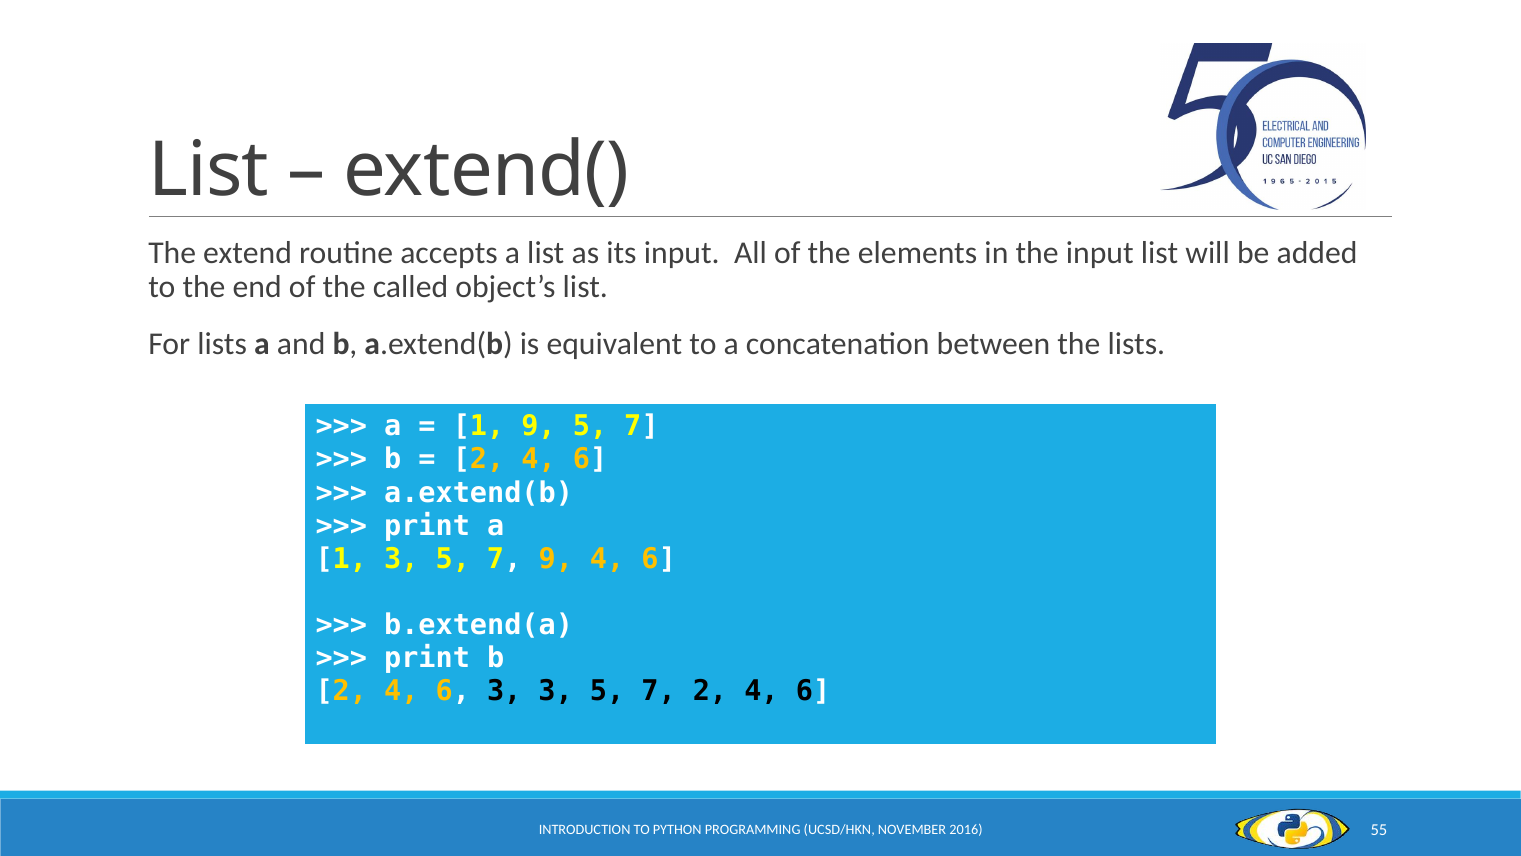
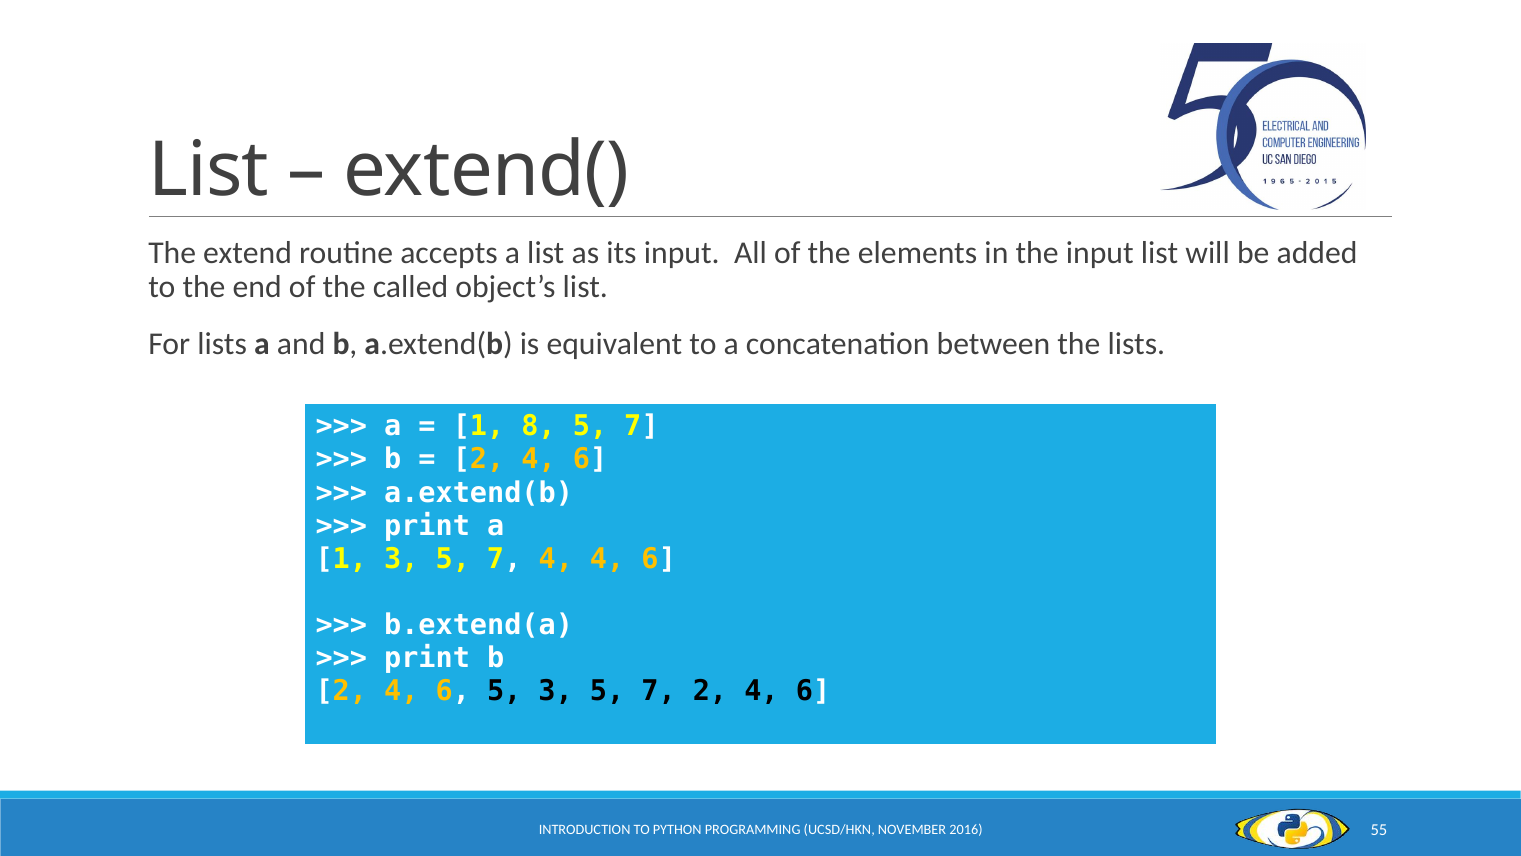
1 9: 9 -> 8 (538, 426)
7 9: 9 -> 4 (556, 559)
6 3: 3 -> 5 (504, 691)
